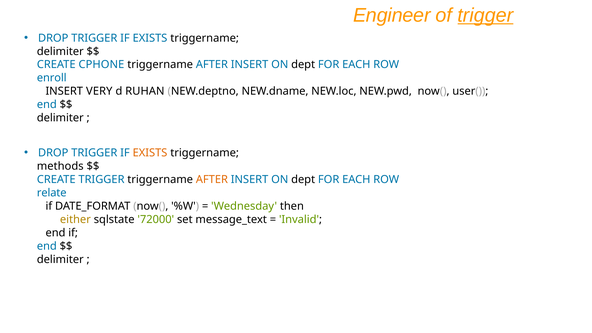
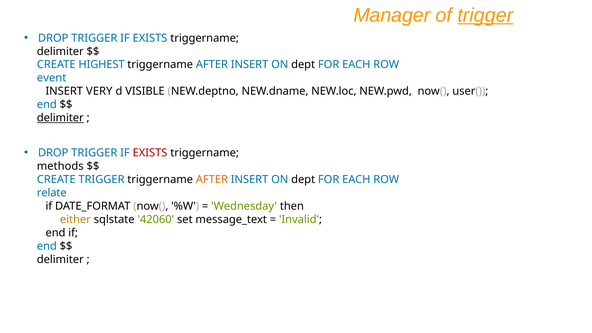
Engineer: Engineer -> Manager (392, 15)
CPHONE: CPHONE -> HIGHEST (102, 65)
enroll: enroll -> event (52, 78)
RUHAN: RUHAN -> VISIBLE (145, 91)
delimiter underline: none -> present (60, 118)
EXISTS colour: orange -> red (150, 153)
72000: 72000 -> 42060 (156, 219)
